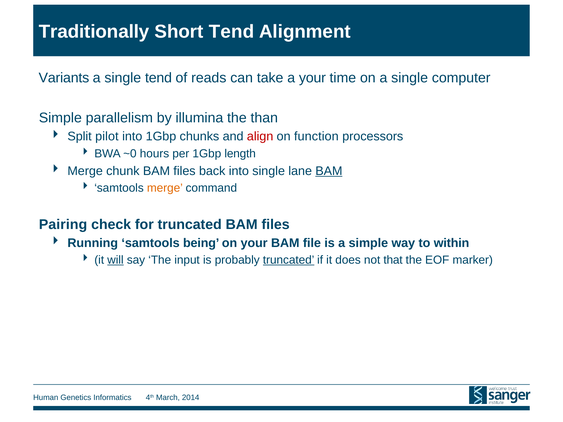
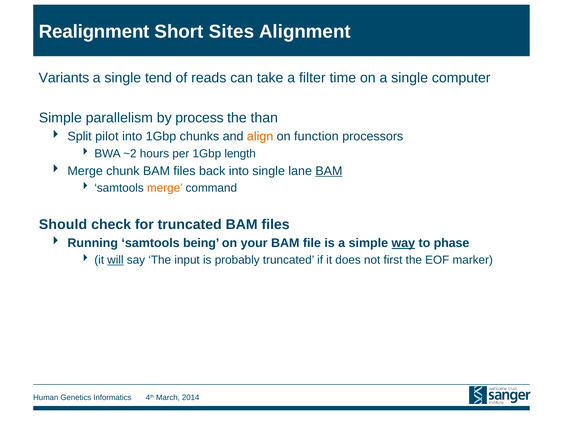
Traditionally: Traditionally -> Realignment (94, 32)
Short Tend: Tend -> Sites (232, 32)
a your: your -> filter (312, 78)
illumina: illumina -> process (199, 118)
align colour: red -> orange (260, 137)
~0: ~0 -> ~2 (130, 154)
Pairing: Pairing -> Should (63, 225)
way underline: none -> present (403, 243)
within: within -> phase (452, 243)
truncated underline: present -> none (289, 260)
that: that -> first (393, 260)
